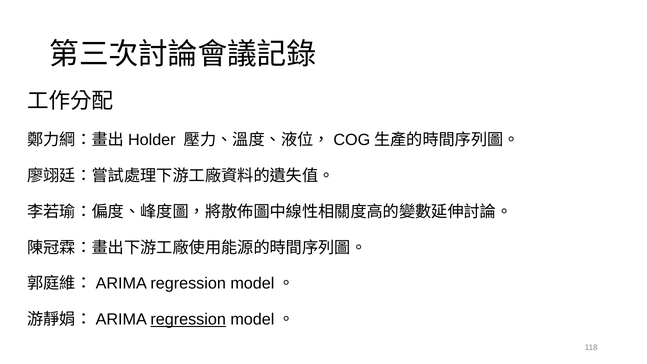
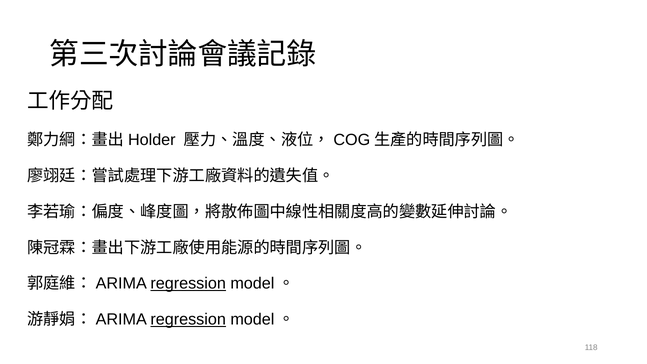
regression underline: none -> present (188, 284)
